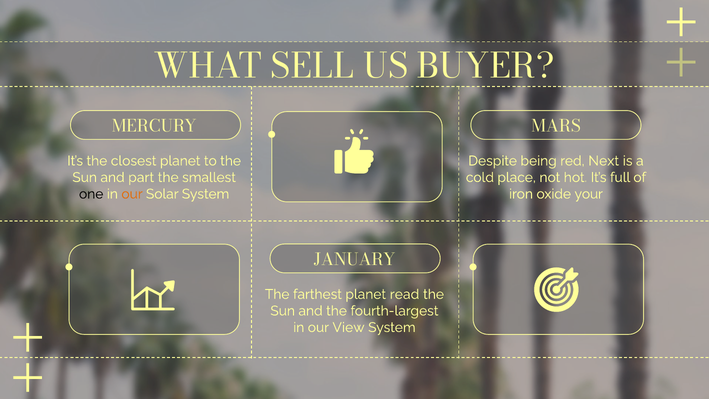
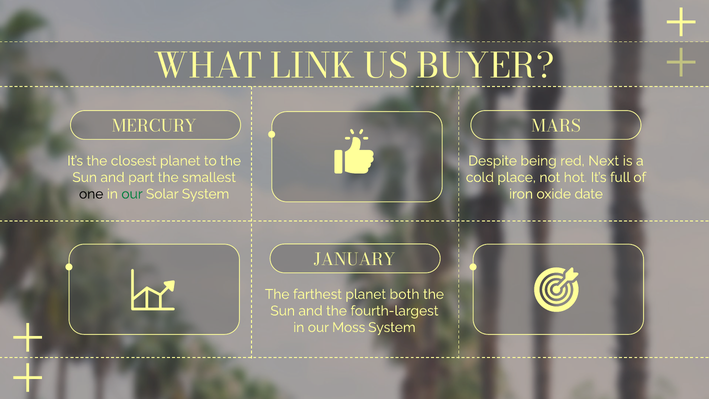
SELL: SELL -> LINK (313, 66)
our colour: orange -> green (132, 194)
your: your -> date (589, 194)
read: read -> both (405, 294)
View: View -> Moss (349, 327)
